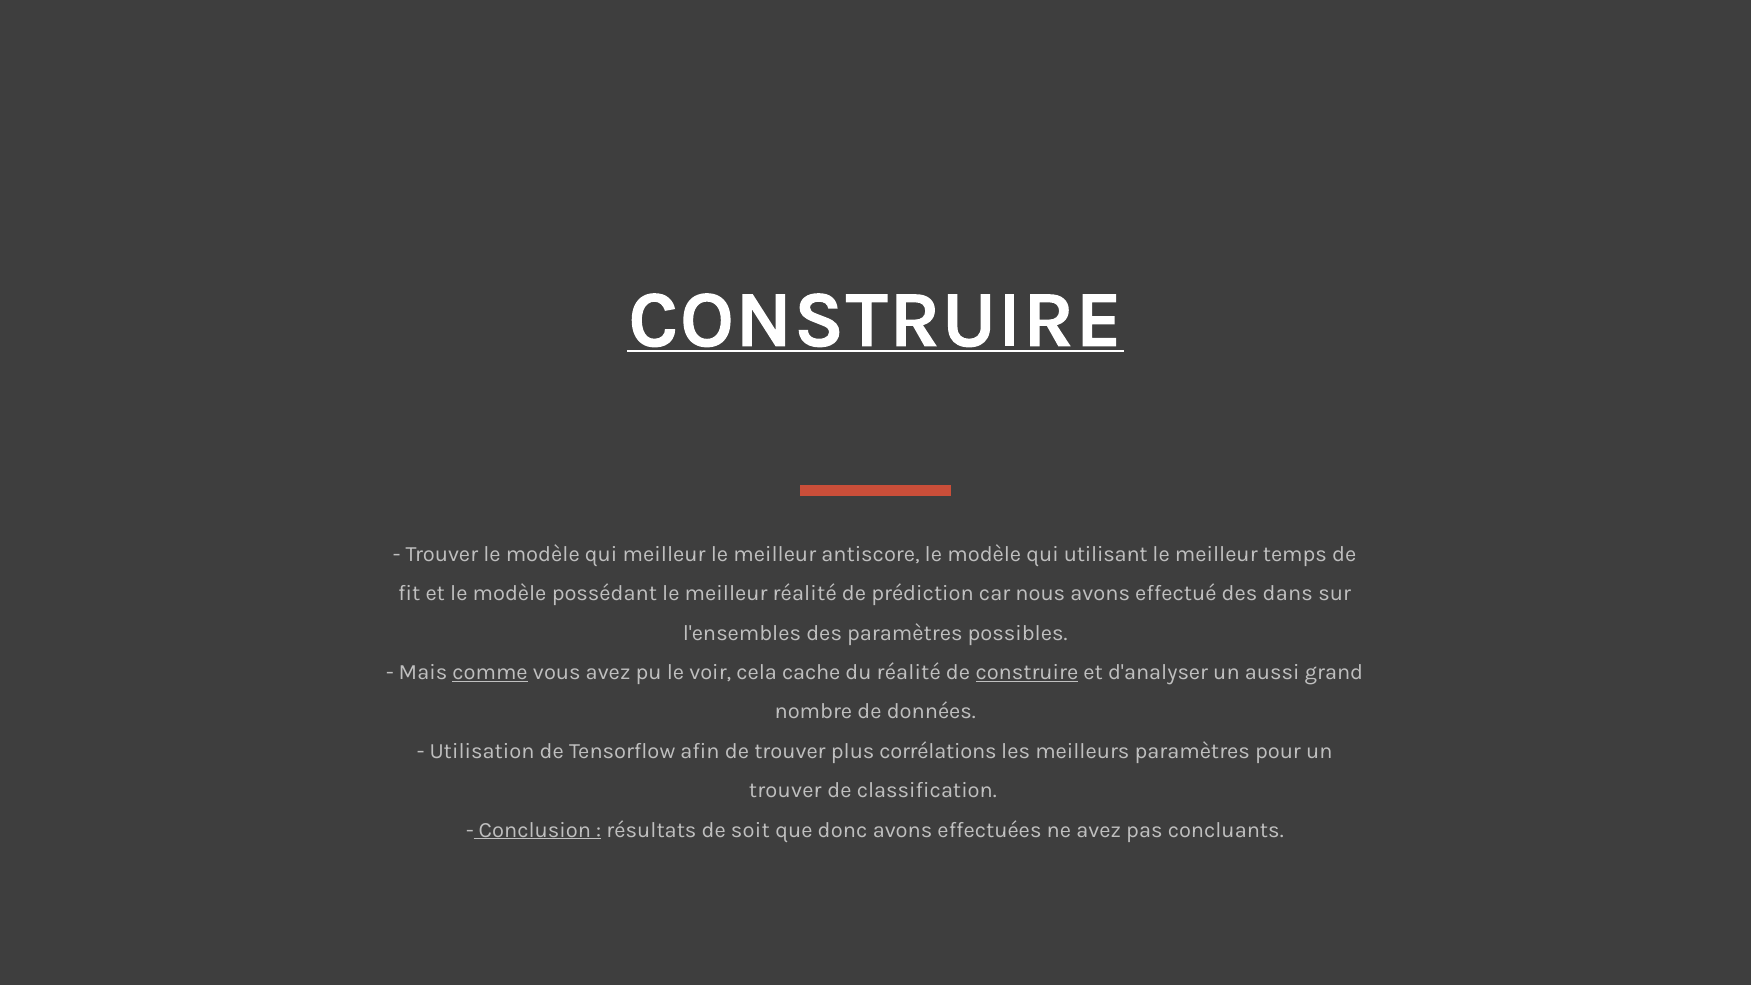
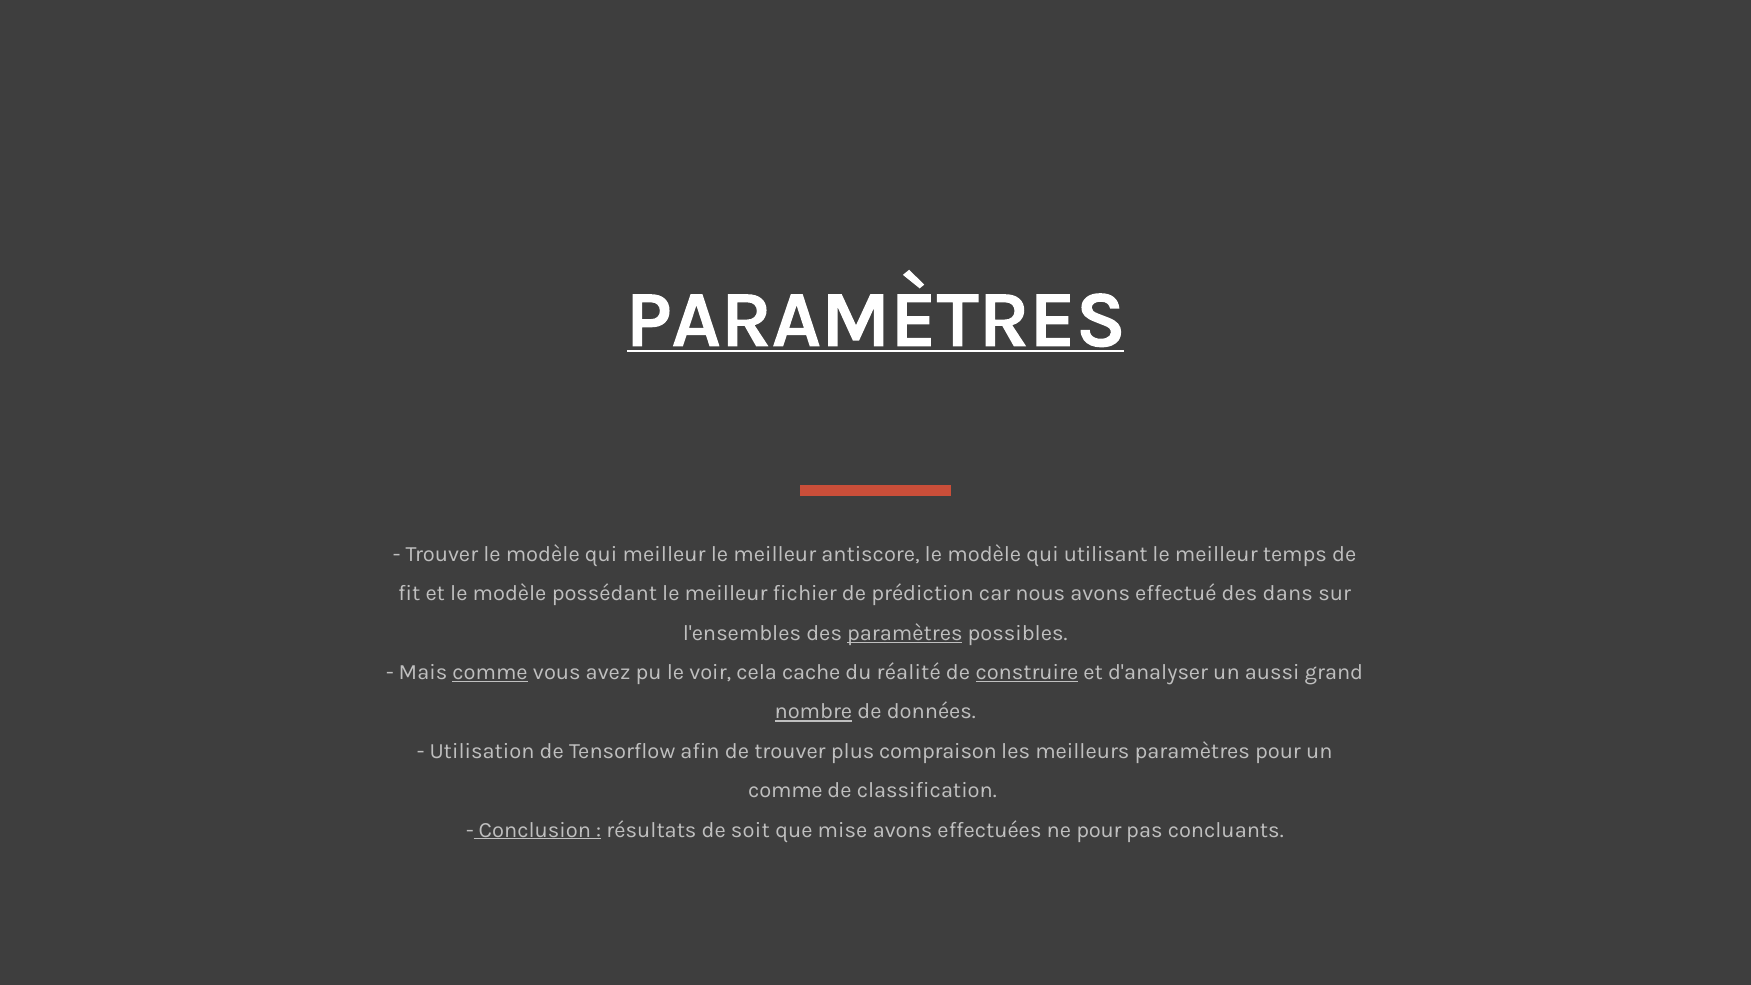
CONSTRUIRE: CONSTRUIRE -> PARAMÈTRES (876, 320)
meilleur réalité: réalité -> fichier (805, 593)
paramètres underline: none -> present (905, 633)
nombre underline: none -> present (813, 712)
corrélations: corrélations -> compraison (938, 751)
trouver: trouver -> comme (785, 790)
donc: donc -> mise (843, 830)
ne avez: avez -> pour (1099, 830)
